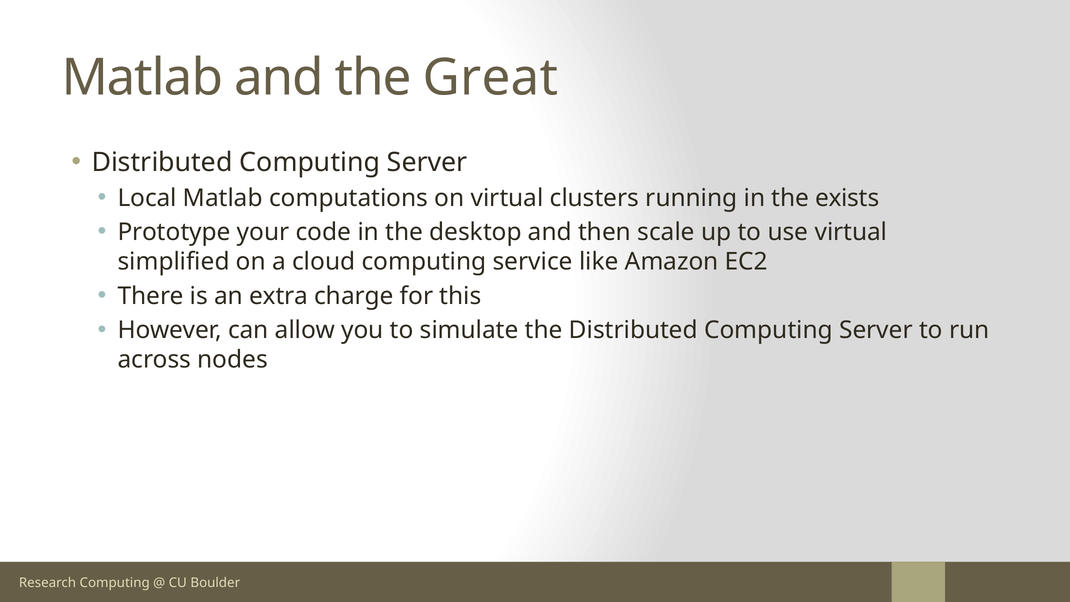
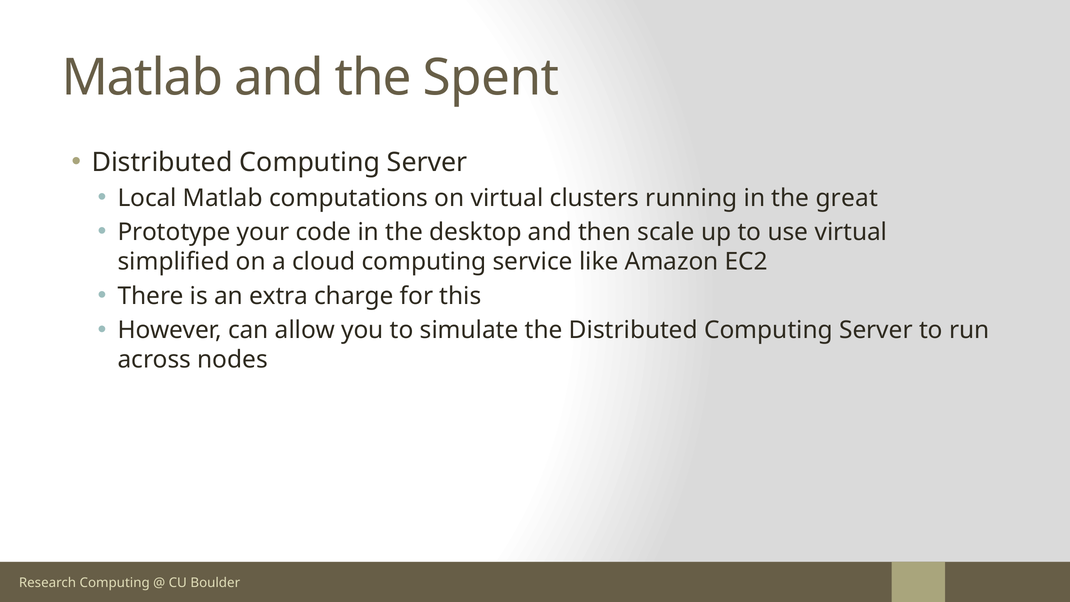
Great: Great -> Spent (491, 78)
exists: exists -> great (847, 198)
